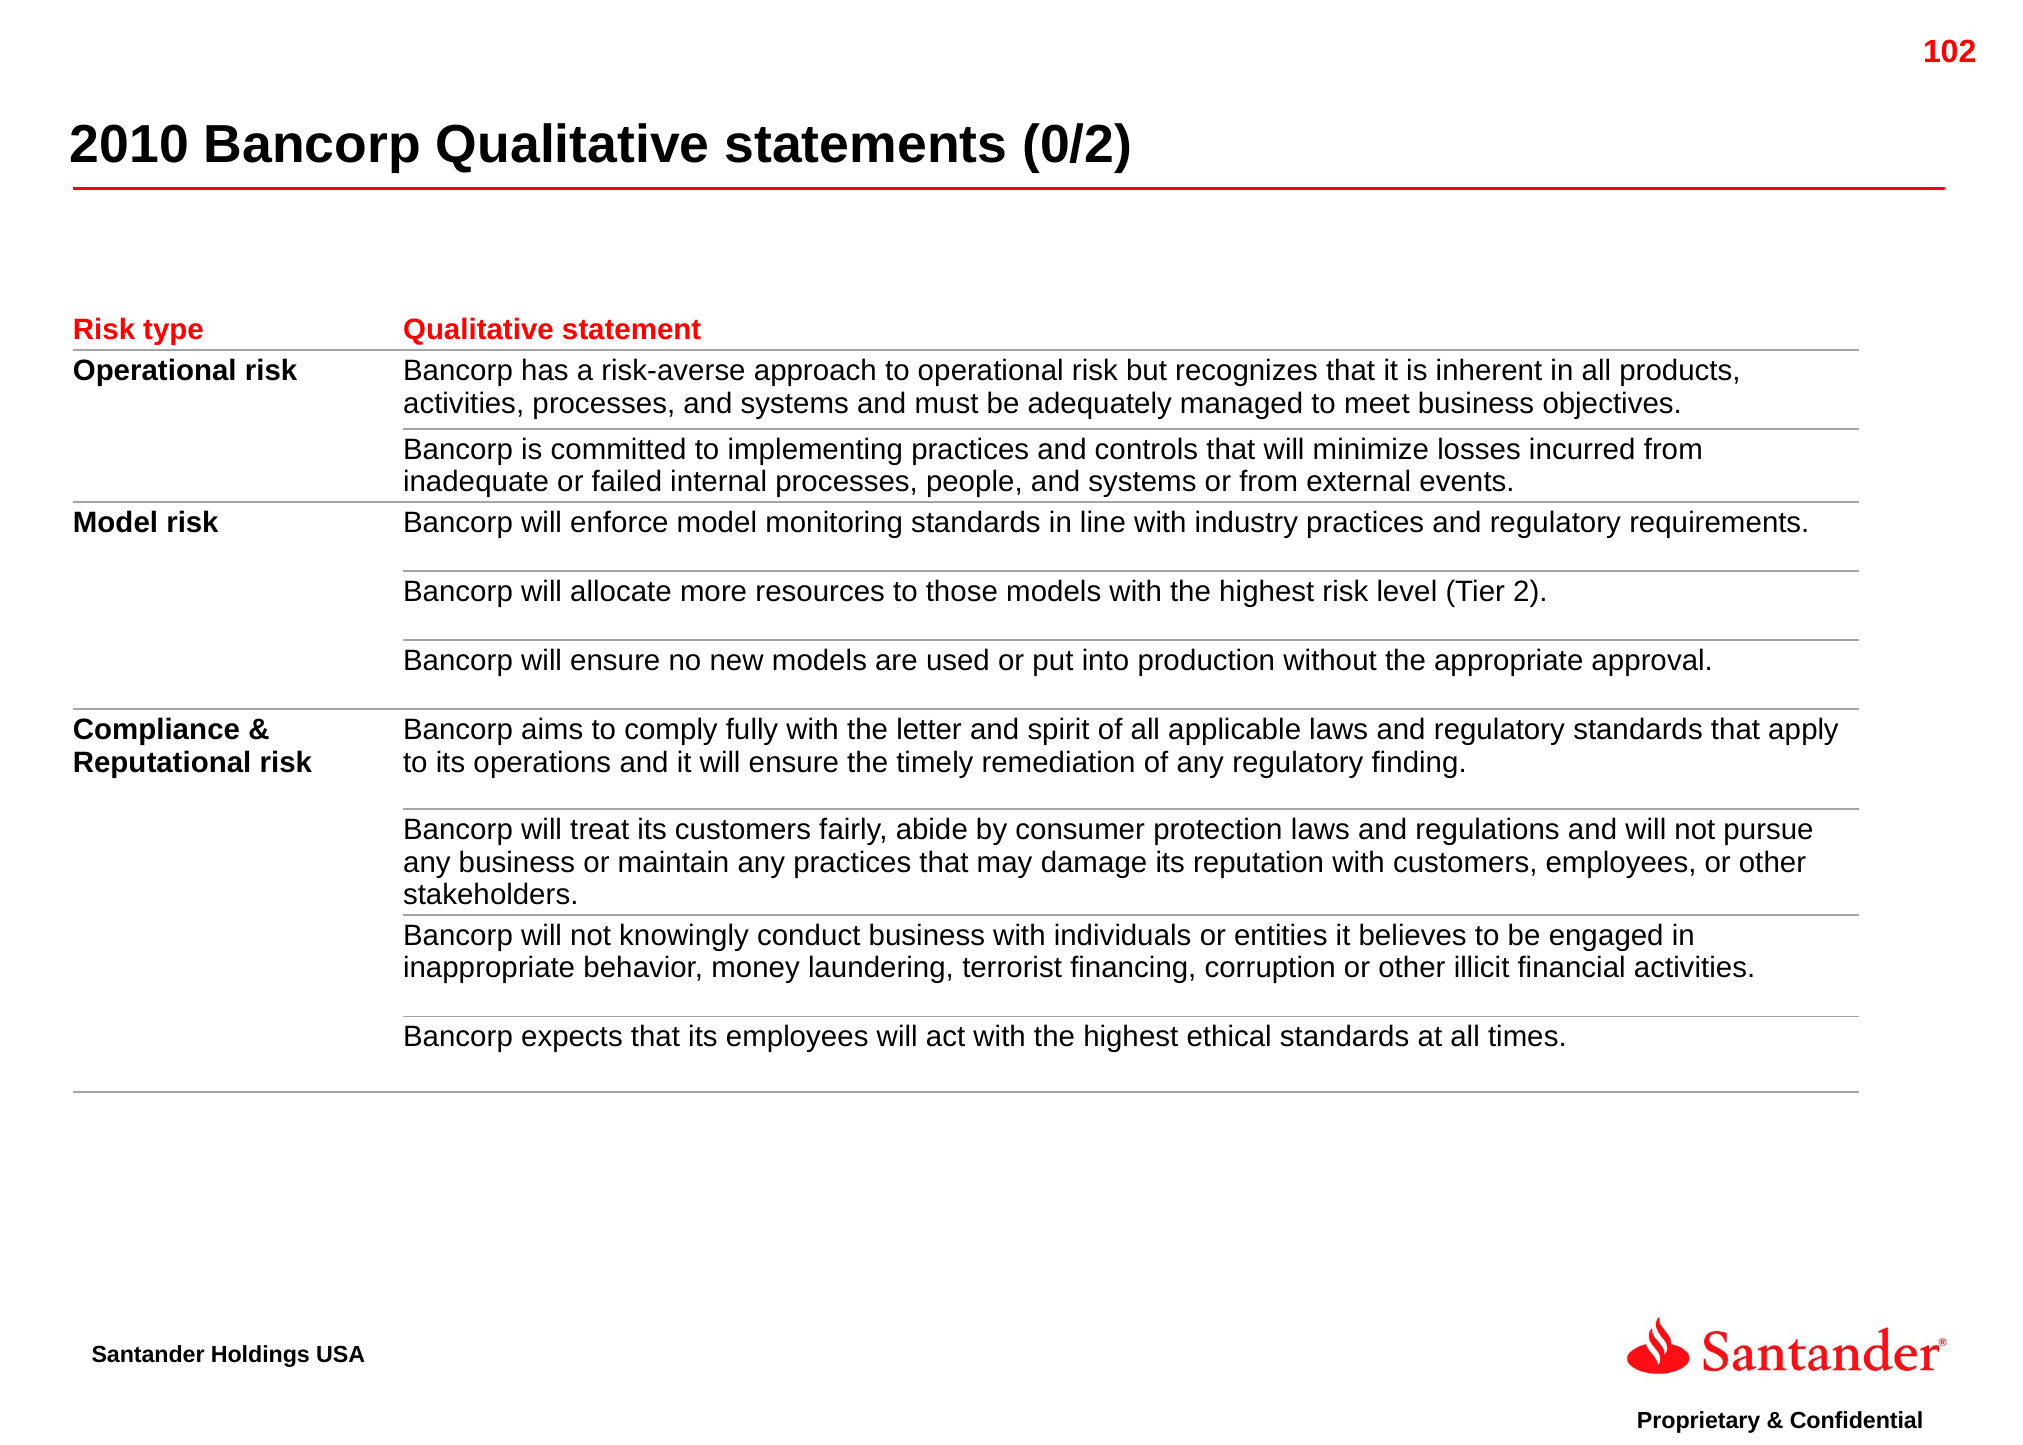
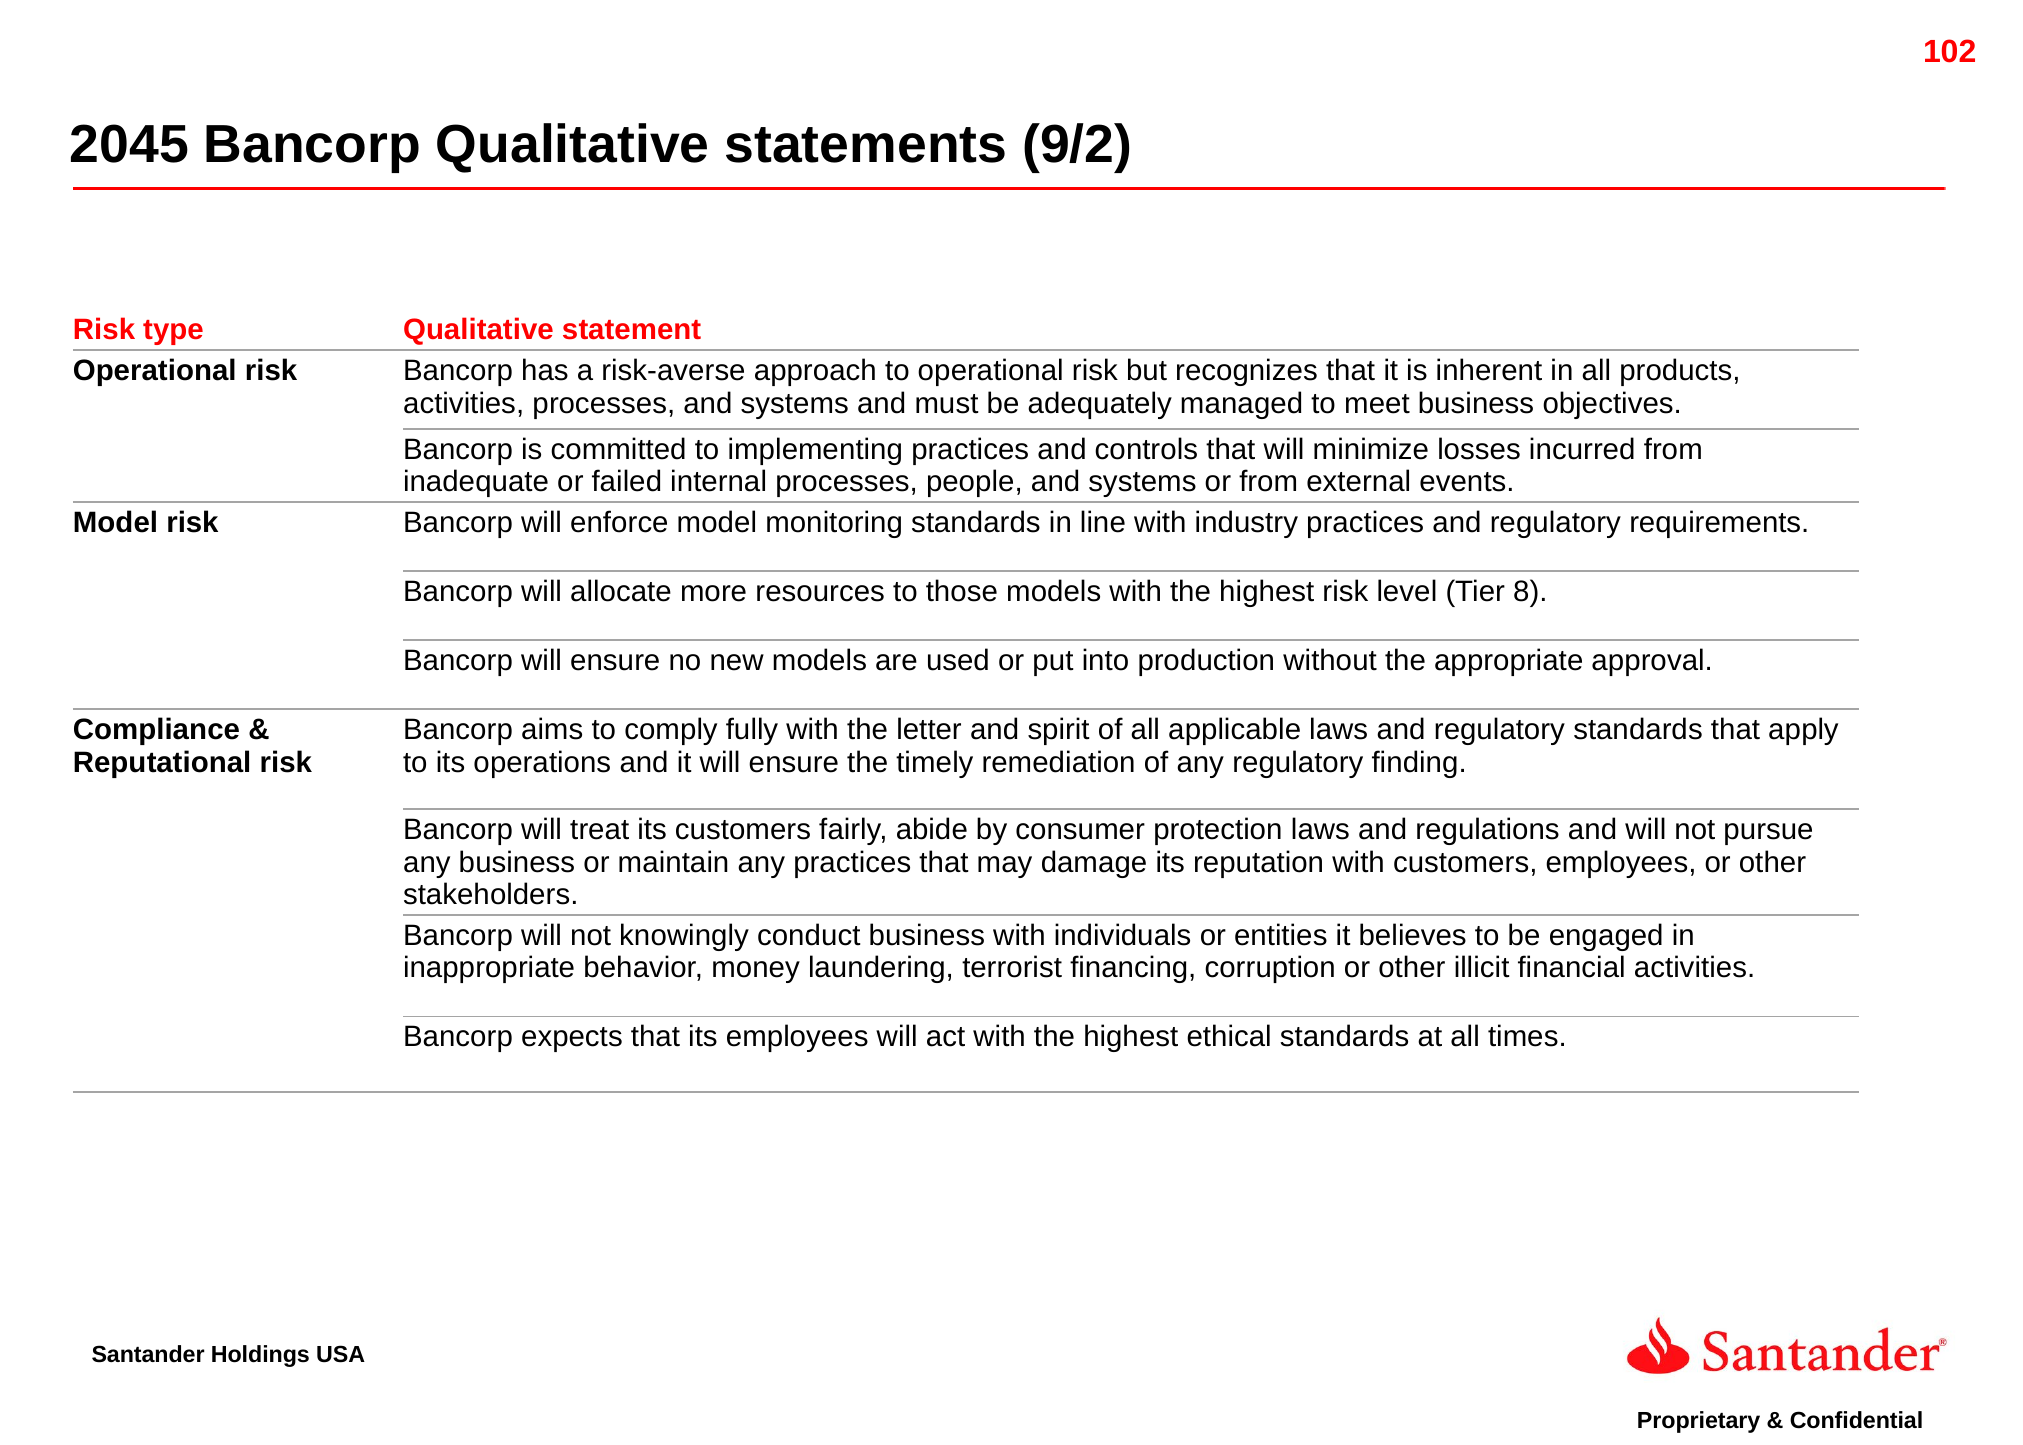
2010: 2010 -> 2045 (129, 145)
0/2: 0/2 -> 9/2 (1077, 145)
2: 2 -> 8 (1530, 592)
